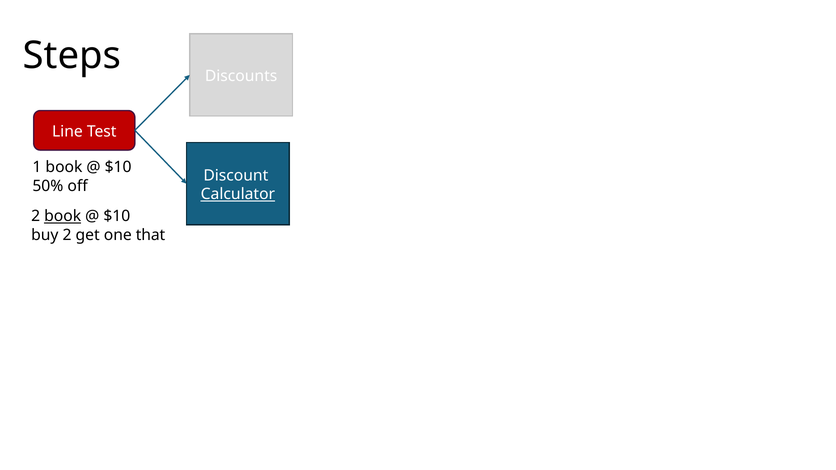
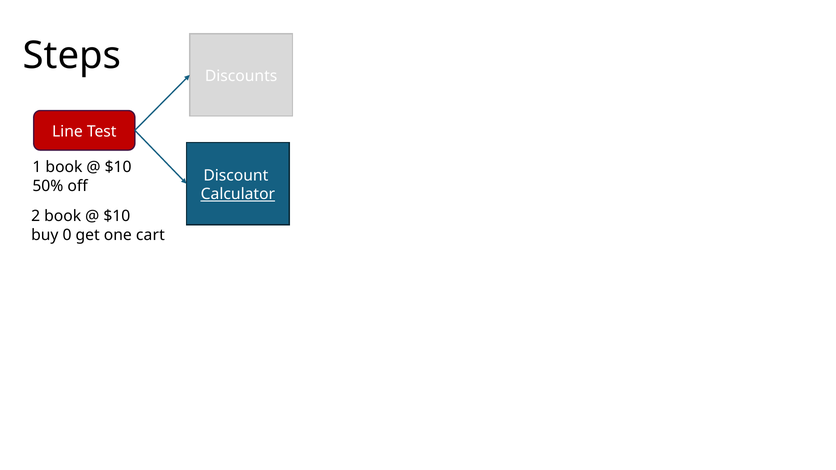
book underline: present -> none (63, 216)
buy 2: 2 -> 0 (67, 235)
that: that -> cart (150, 235)
